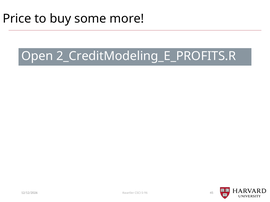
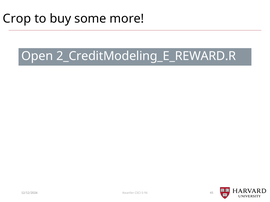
Price: Price -> Crop (17, 19)
2_CreditModeling_E_PROFITS.R: 2_CreditModeling_E_PROFITS.R -> 2_CreditModeling_E_REWARD.R (146, 56)
